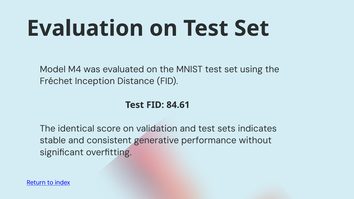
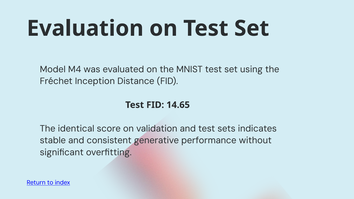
84.61: 84.61 -> 14.65 (178, 105)
